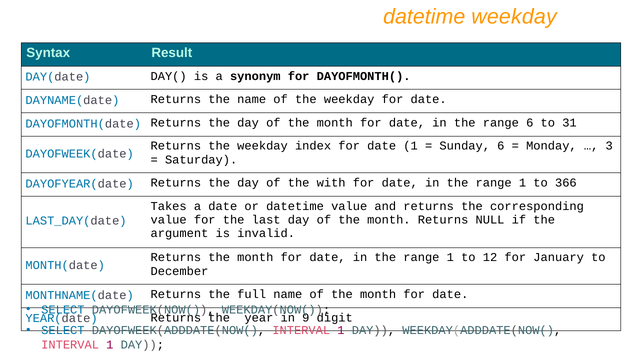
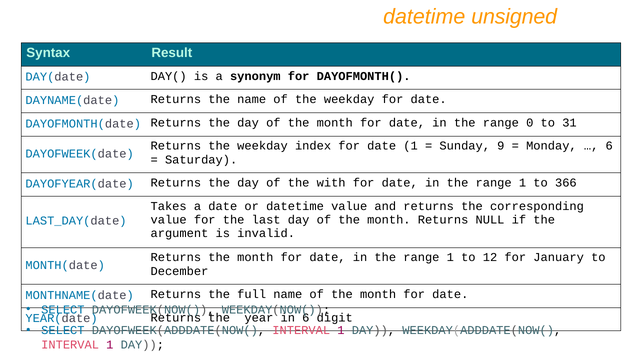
datetime weekday: weekday -> unsigned (514, 17)
range 6: 6 -> 0 (530, 123)
Sunday 6: 6 -> 9 (501, 146)
3: 3 -> 6 (609, 146)
in 9: 9 -> 6 (306, 318)
